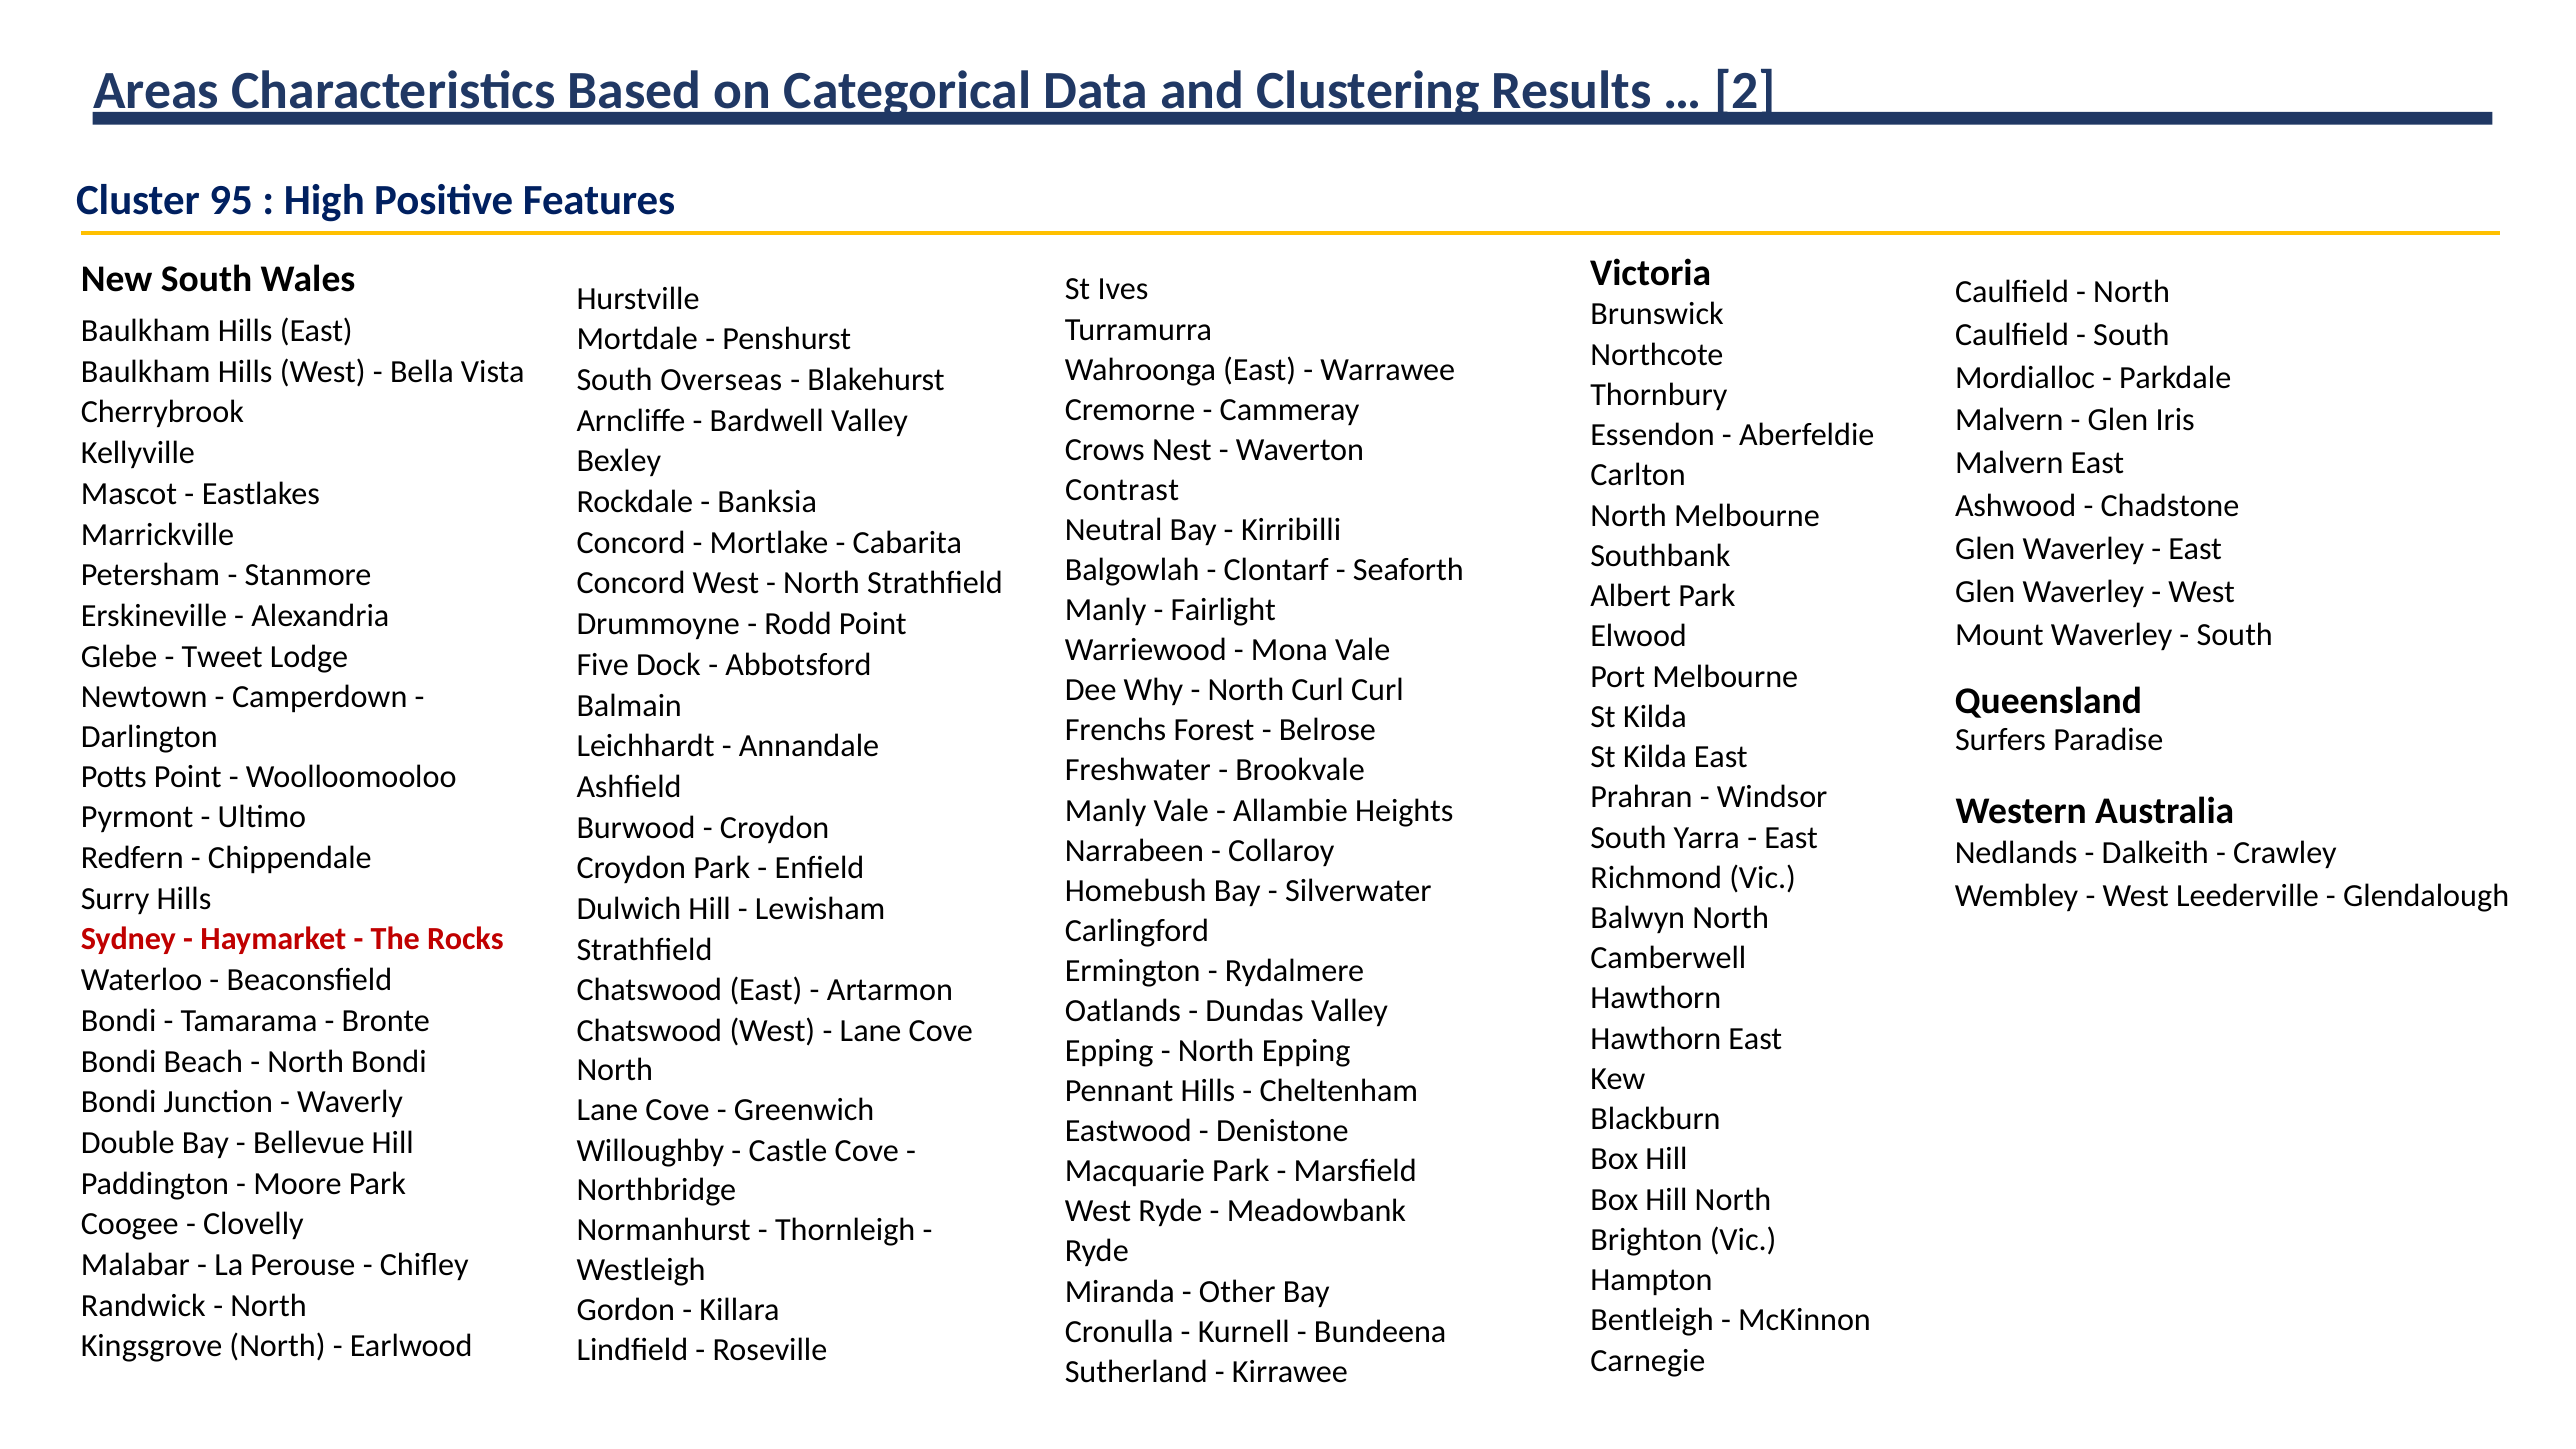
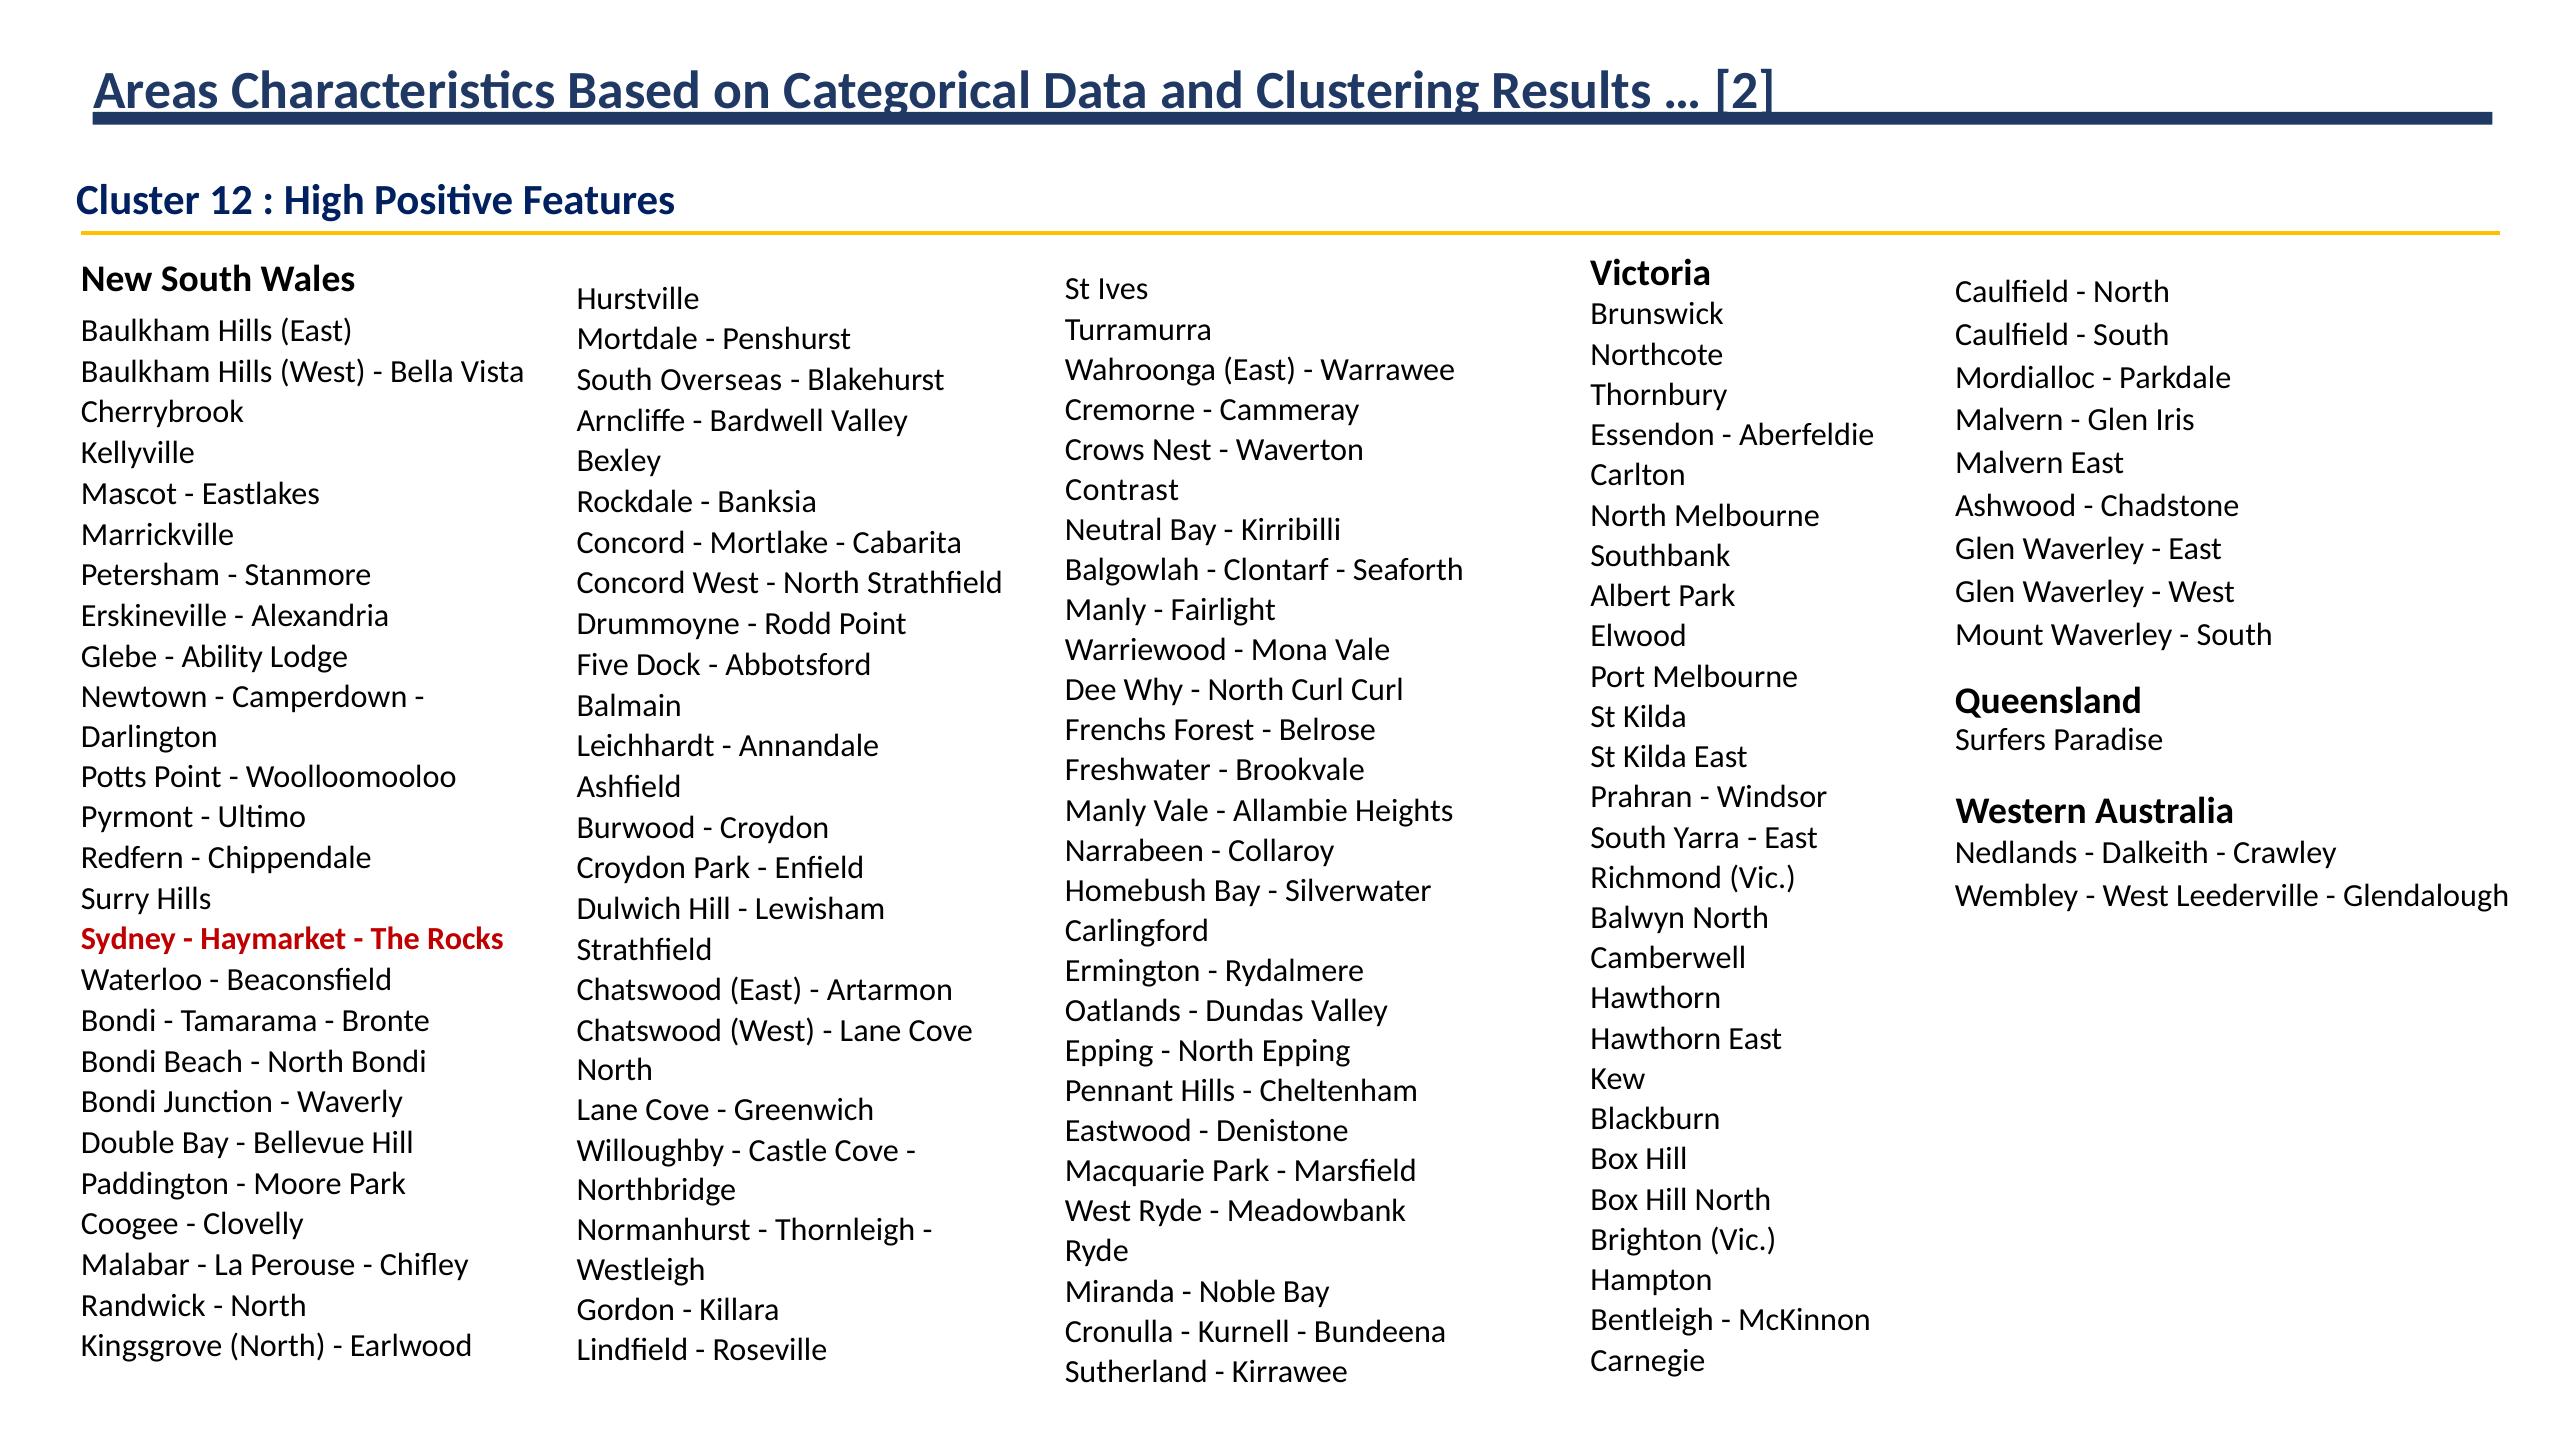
95: 95 -> 12 (231, 200)
Tweet: Tweet -> Ability (222, 657)
Other: Other -> Noble (1237, 1291)
